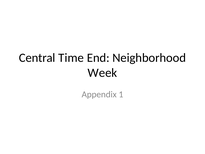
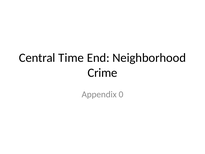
Week: Week -> Crime (103, 73)
1: 1 -> 0 (121, 94)
